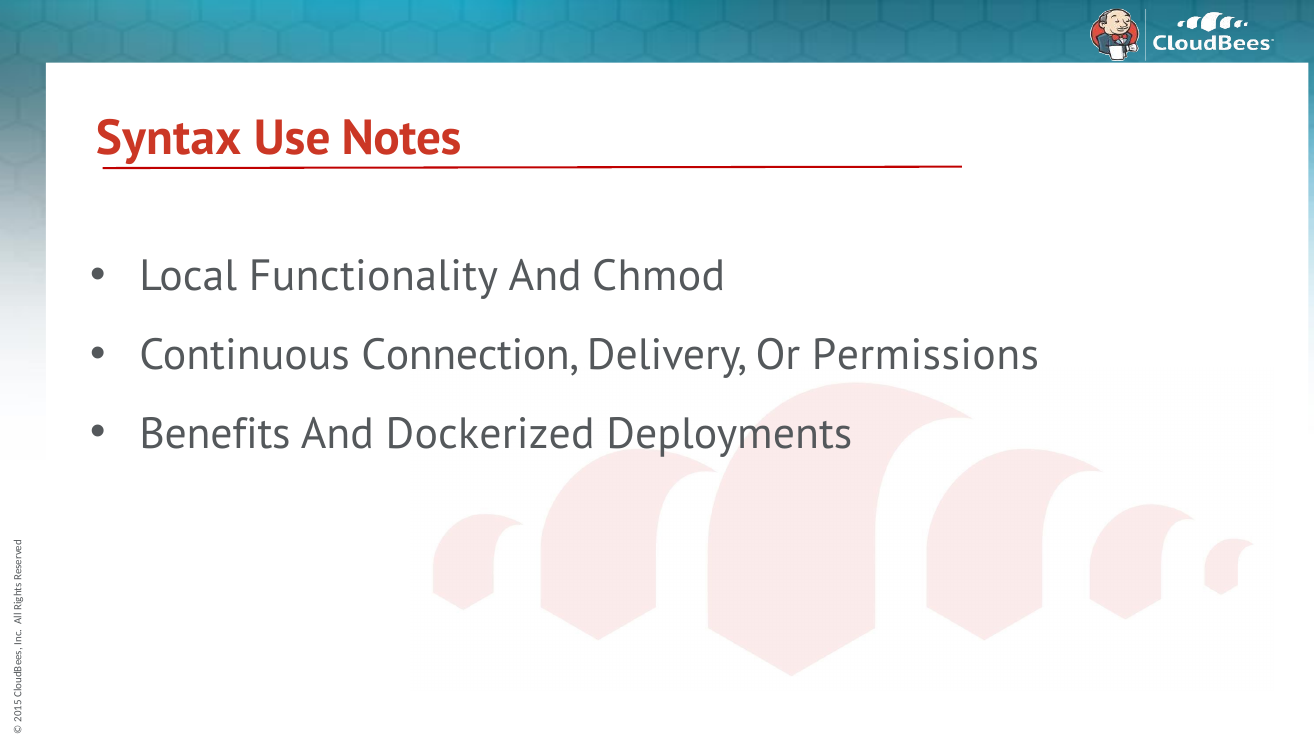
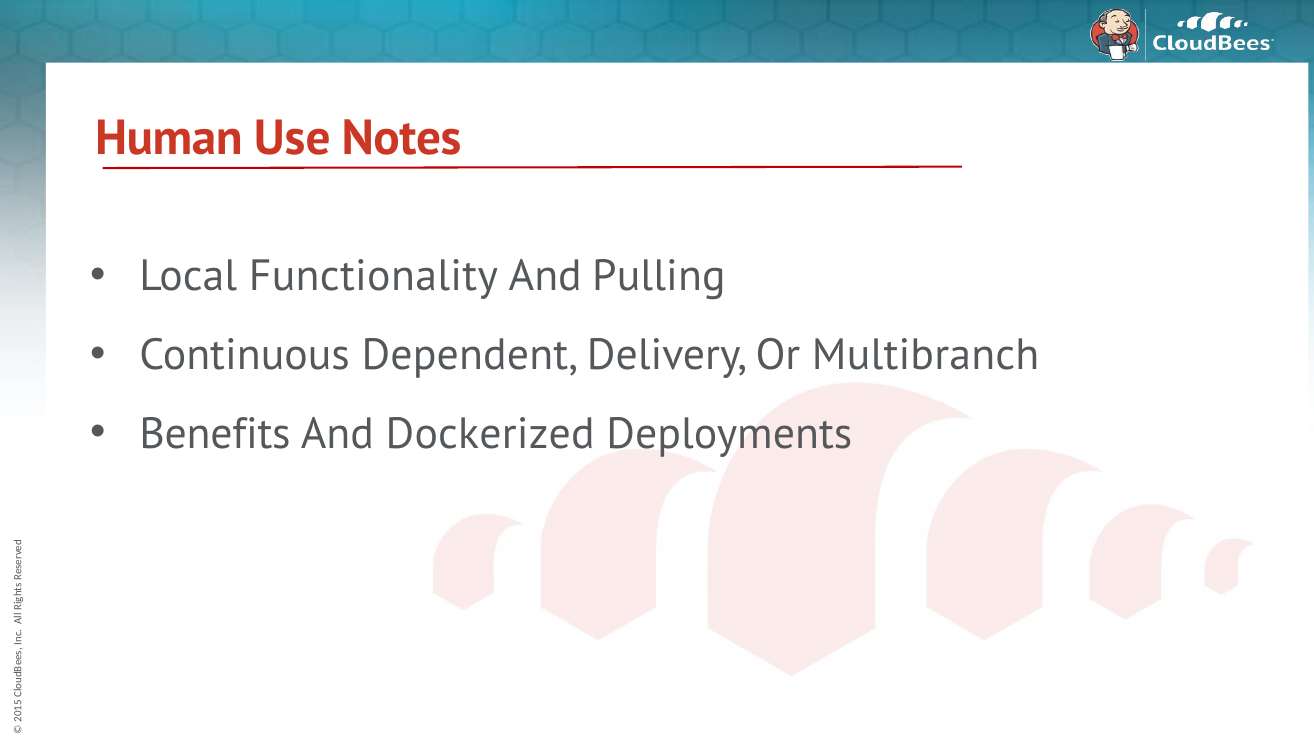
Syntax: Syntax -> Human (169, 138)
Chmod: Chmod -> Pulling (659, 276)
Connection: Connection -> Dependent (470, 355)
Permissions: Permissions -> Multibranch (926, 355)
